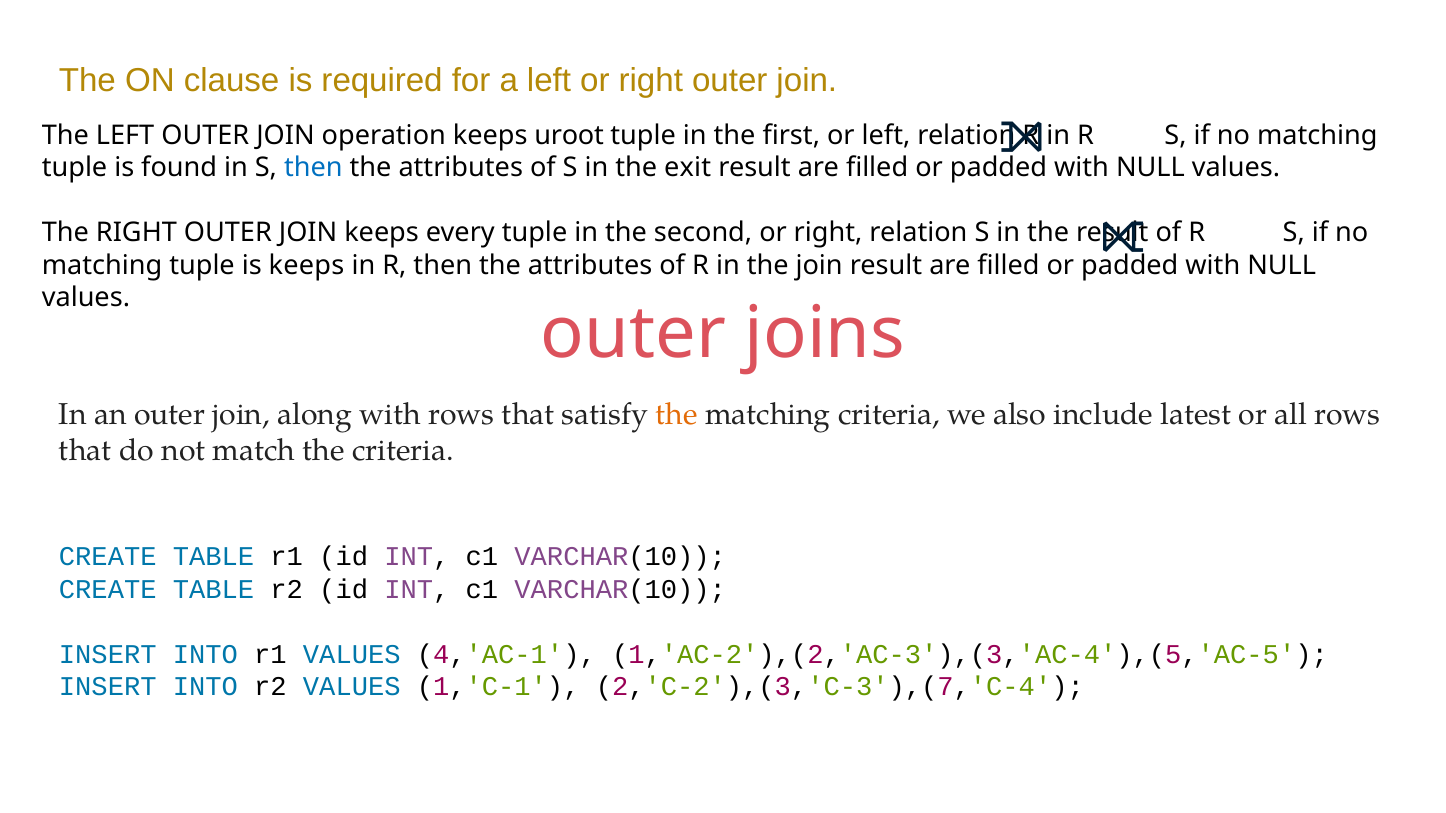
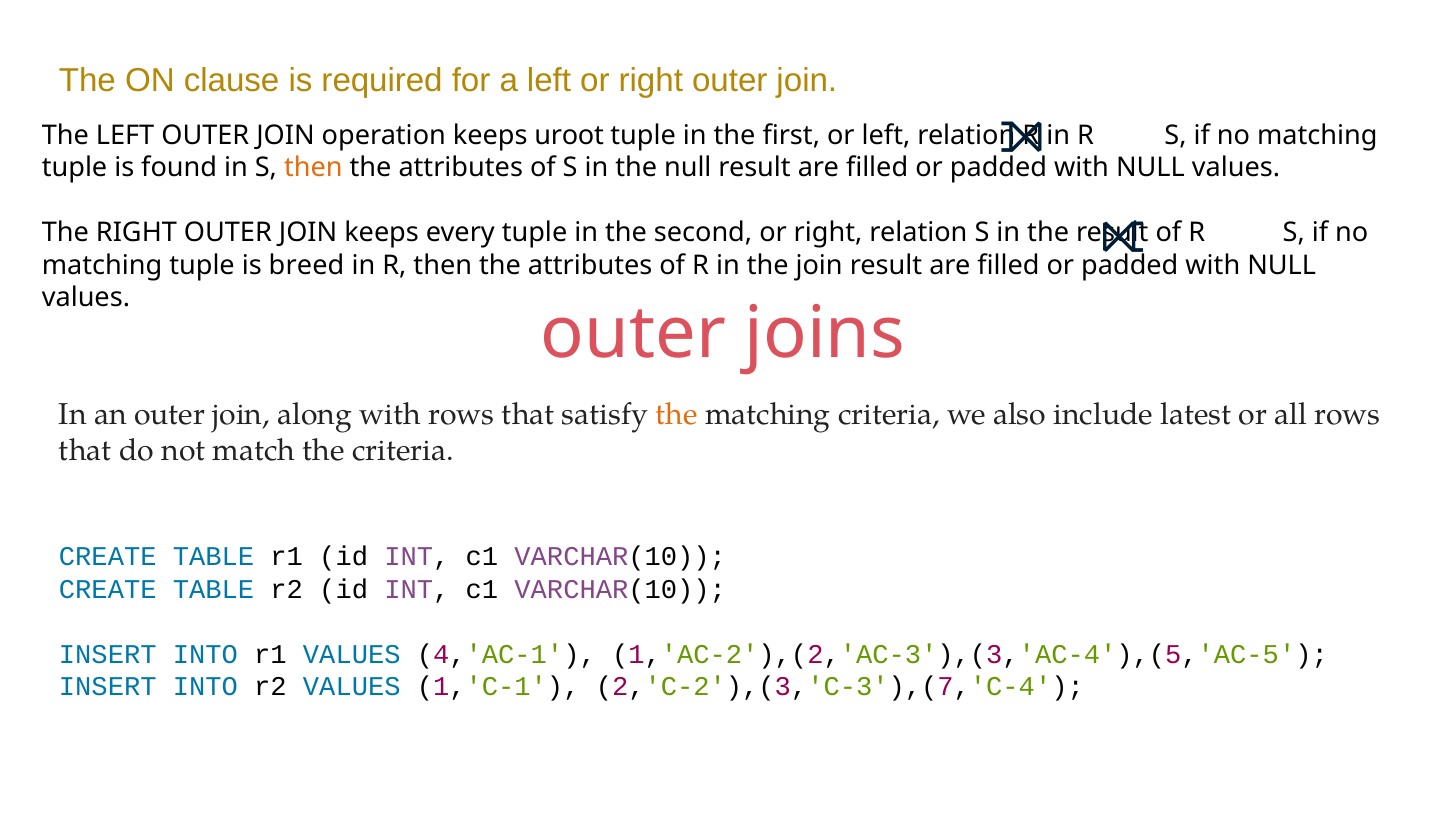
then colour: blue -> orange (313, 168)
the exit: exit -> null (688, 168)
is keeps: keeps -> breed (307, 266)
